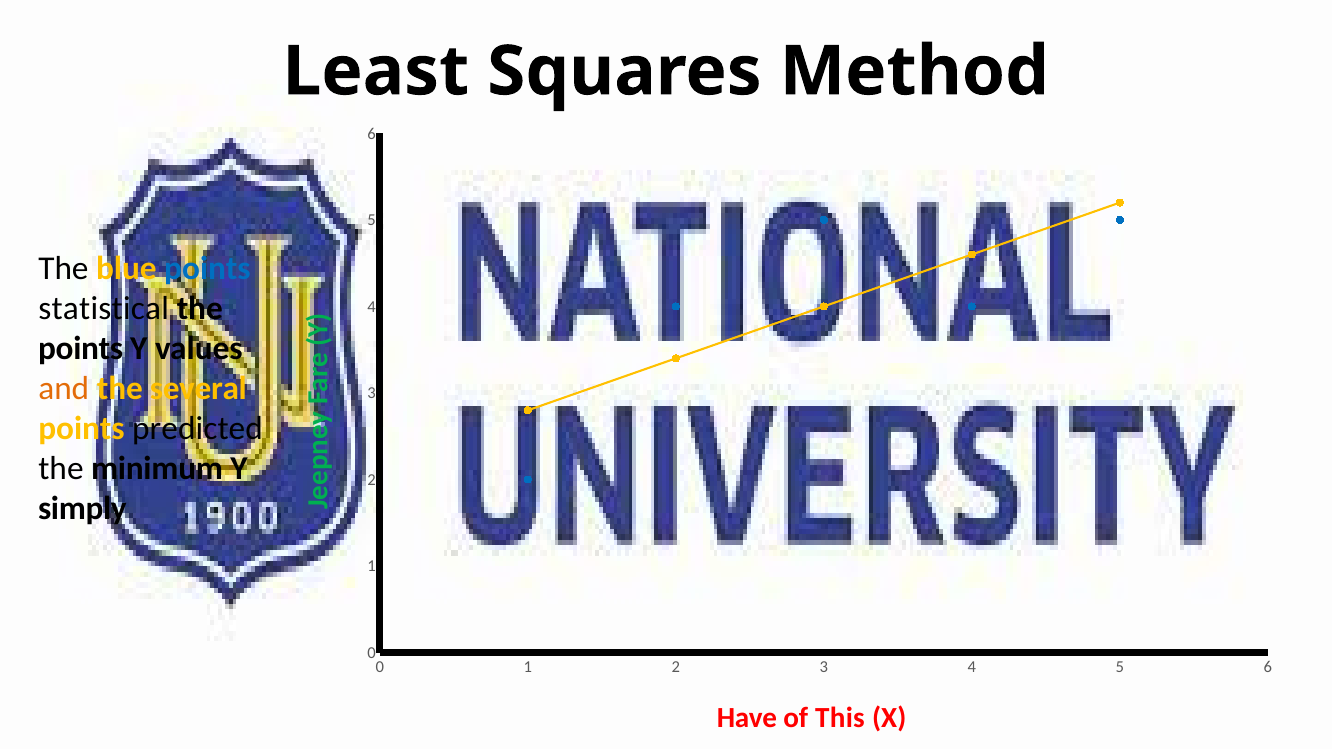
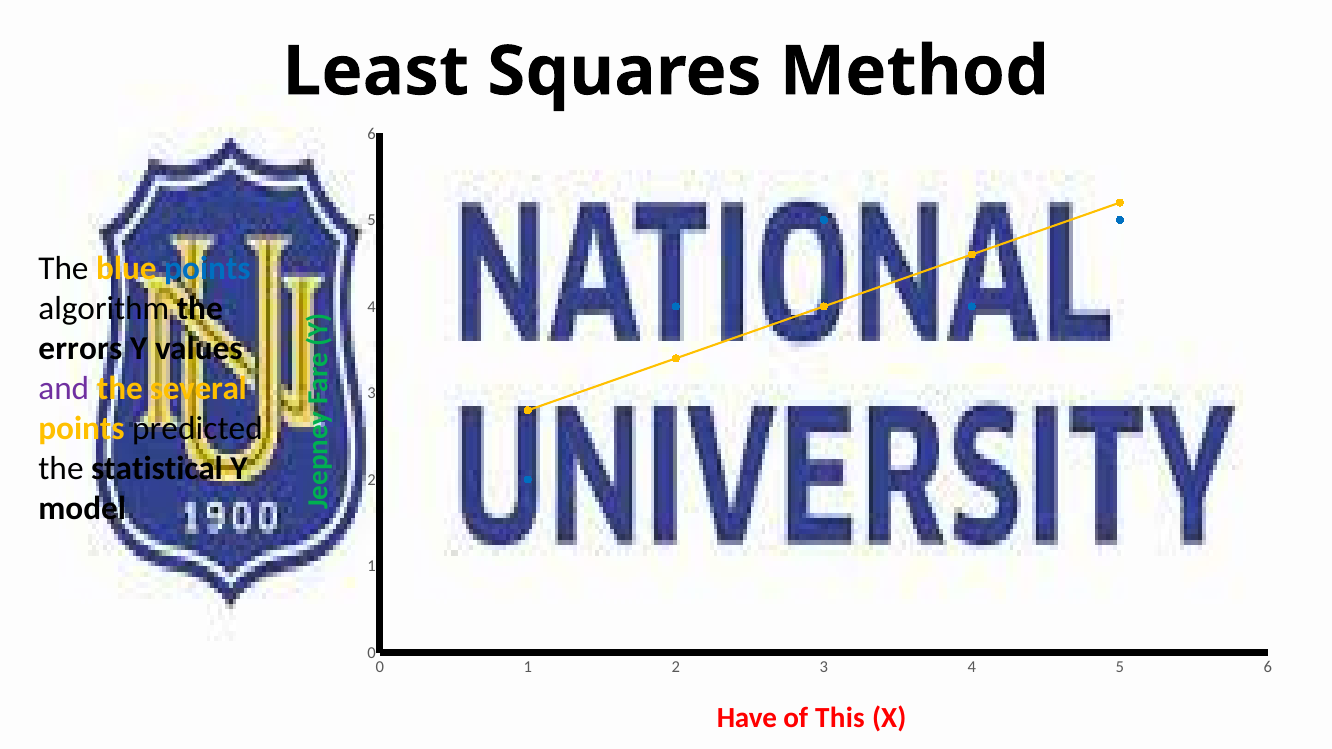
statistical: statistical -> algorithm (104, 309)
points: points -> errors (80, 349)
and colour: orange -> purple (64, 388)
minimum: minimum -> statistical (157, 468)
simply: simply -> model (82, 508)
